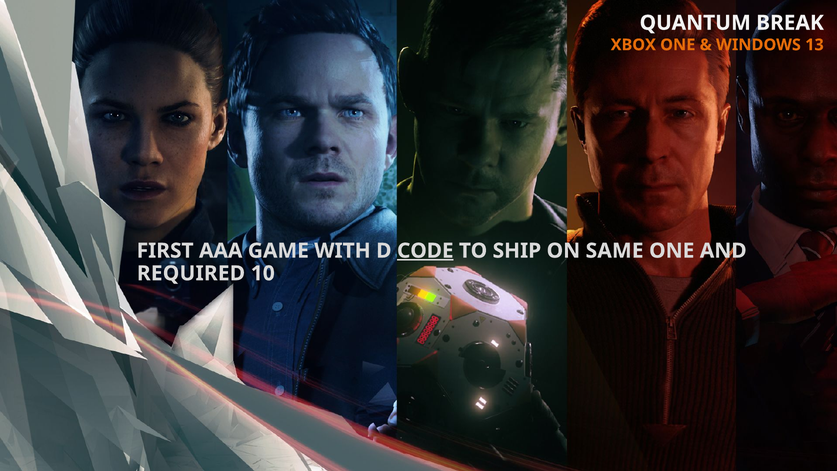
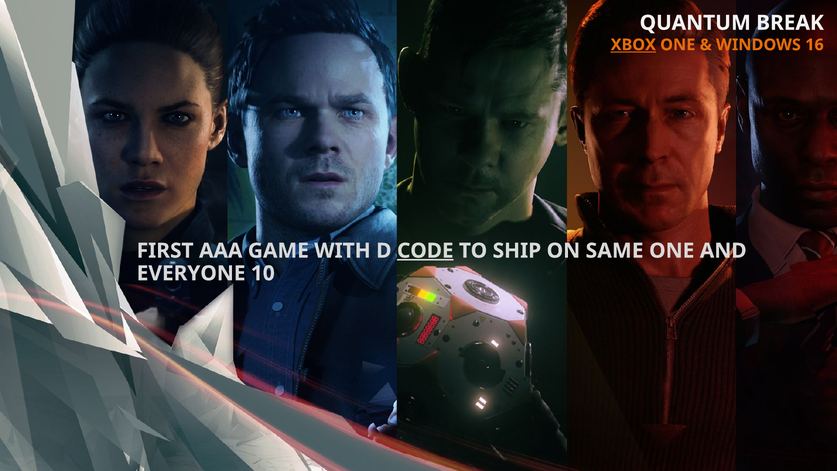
XBOX underline: none -> present (633, 45)
13: 13 -> 16 (814, 45)
REQUIRED: REQUIRED -> EVERYONE (191, 273)
